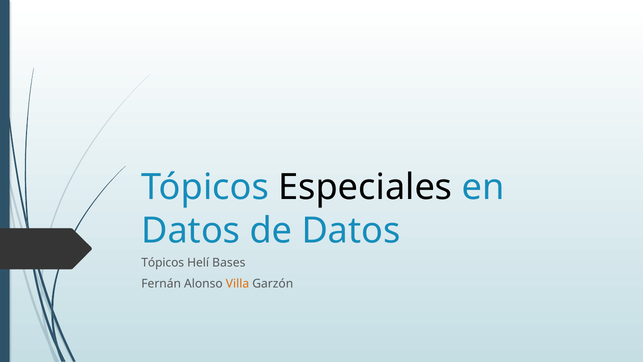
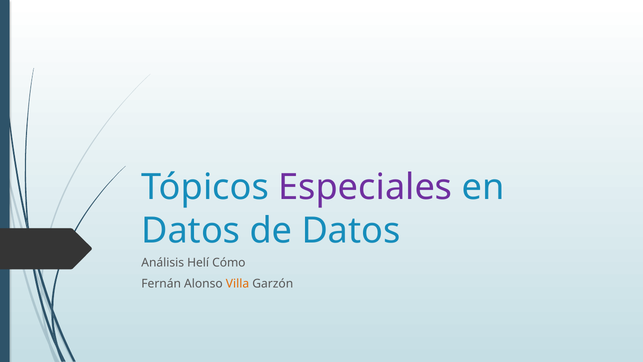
Especiales colour: black -> purple (365, 187)
Tópicos: Tópicos -> Análisis (163, 262)
Bases: Bases -> Cómo (229, 262)
